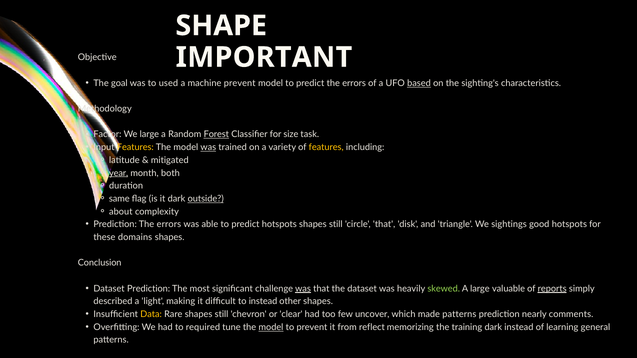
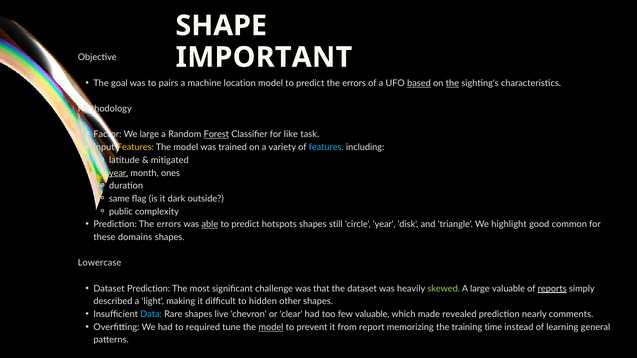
used: used -> pairs (168, 83)
machine prevent: prevent -> location (240, 83)
the underline: none -> present (452, 83)
size: size -> like (291, 135)
was underline: present -> none (208, 147)
features colour: yellow -> light blue (326, 147)
both: both -> ones (170, 173)
outside underline: present -> none (206, 199)
about: about -> public (121, 212)
able underline: none -> present (210, 225)
circle that: that -> year (384, 225)
sightings: sightings -> highlight (509, 225)
good hotspots: hotspots -> common (569, 225)
Conclusion: Conclusion -> Lowercase (100, 263)
was underline: present -> none (303, 289)
to instead: instead -> hidden (263, 302)
Data colour: yellow -> light blue (151, 315)
Rare shapes still: still -> live (222, 315)
few uncover: uncover -> valuable (372, 315)
made patterns: patterns -> revealed (459, 315)
reflect: reflect -> report (372, 327)
training dark: dark -> time (493, 327)
